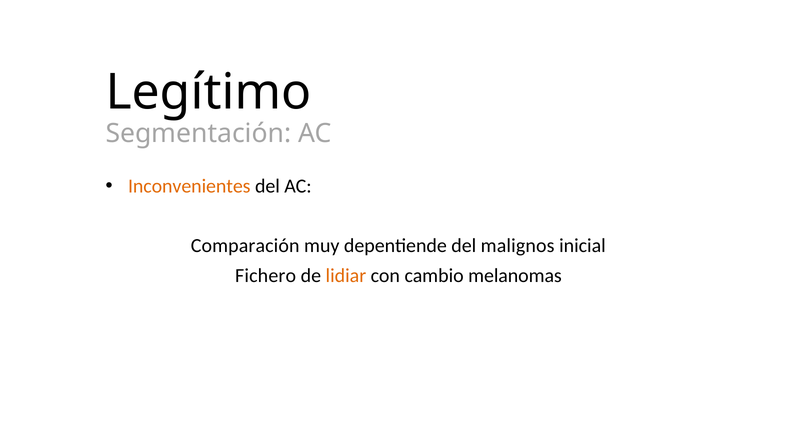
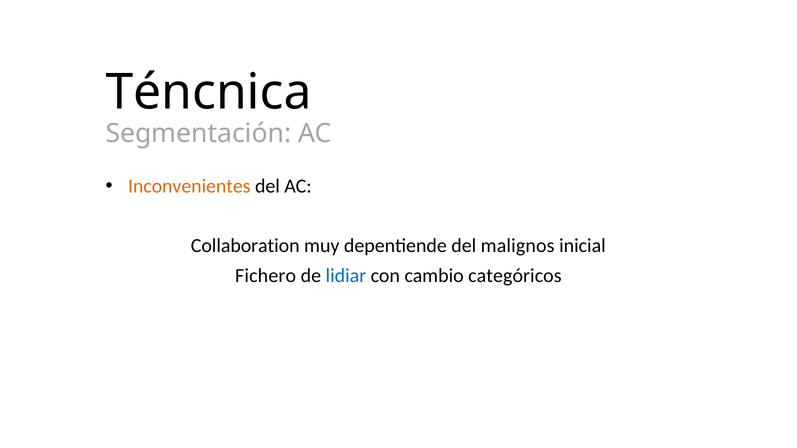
Legítimo: Legítimo -> Téncnica (209, 92)
Comparación: Comparación -> Collaboration (245, 246)
lidiar colour: orange -> blue (346, 276)
melanomas: melanomas -> categóricos (515, 276)
